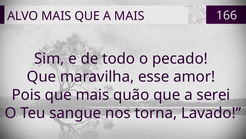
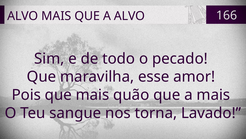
A MAIS: MAIS -> ALVO (129, 16)
a serei: serei -> mais (213, 94)
